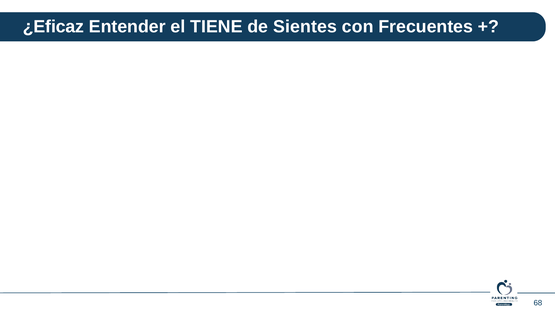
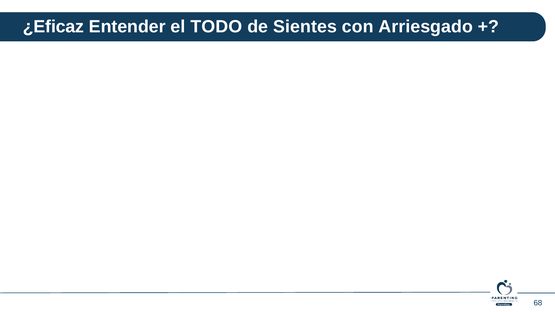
TIENE: TIENE -> TODO (216, 27)
Frecuentes: Frecuentes -> Arriesgado (426, 27)
